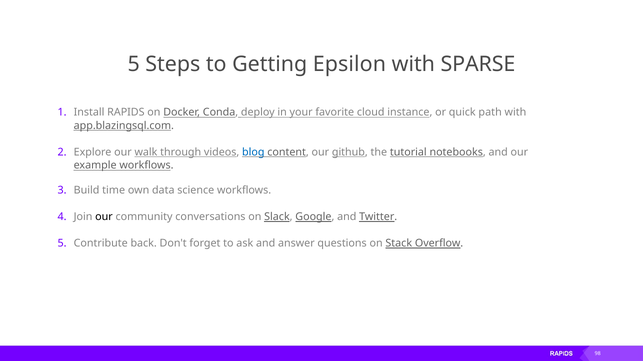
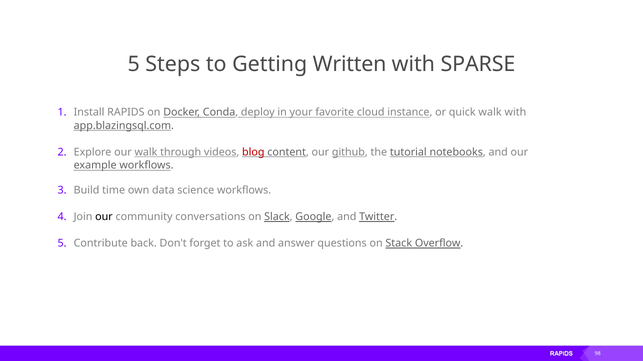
Epsilon: Epsilon -> Written (350, 65)
quick path: path -> walk (490, 113)
blog colour: blue -> red (253, 152)
